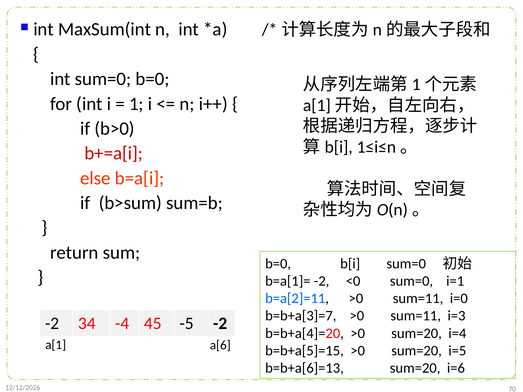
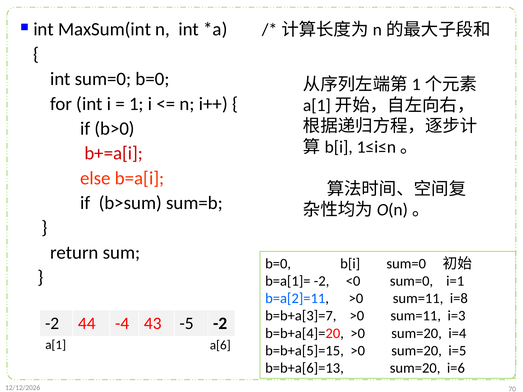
i=0: i=0 -> i=8 (459, 299)
34: 34 -> 44 (87, 324)
45: 45 -> 43 (153, 324)
